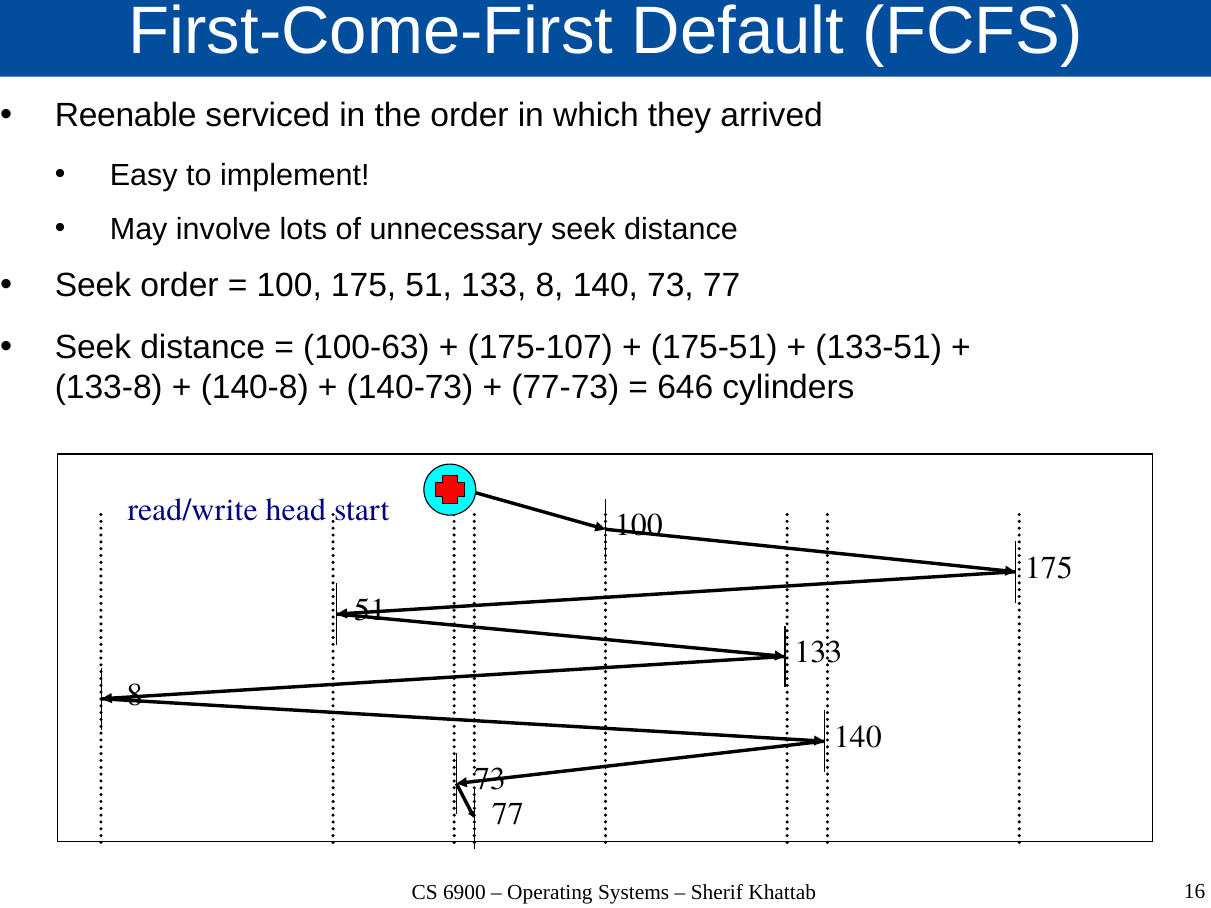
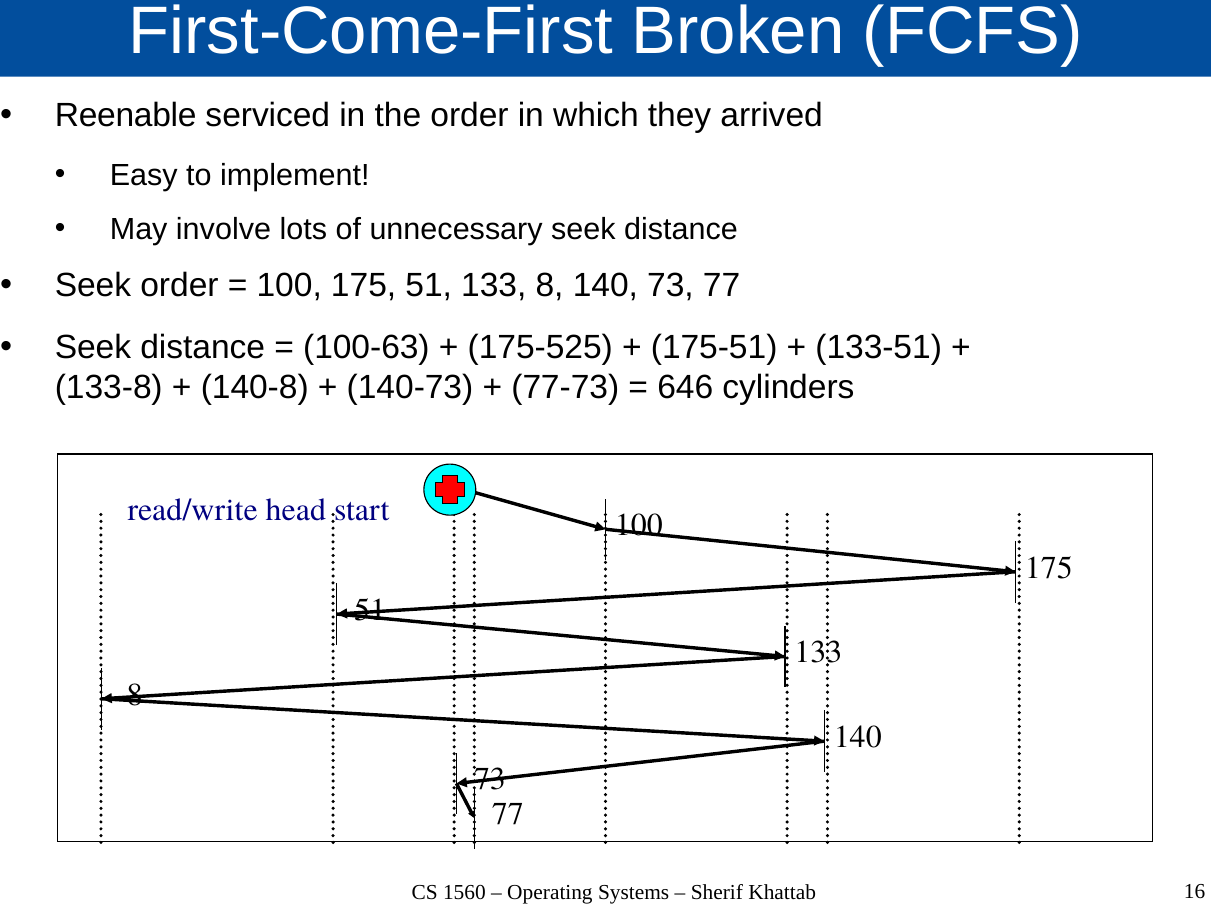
Default: Default -> Broken (738, 31)
175-107: 175-107 -> 175-525 (540, 348)
6900: 6900 -> 1560 (464, 893)
